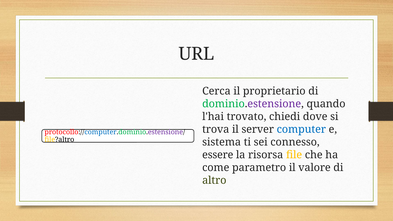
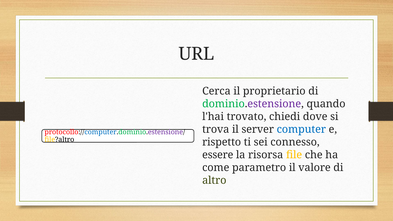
sistema: sistema -> rispetto (222, 142)
